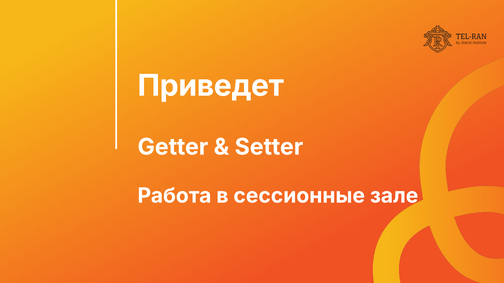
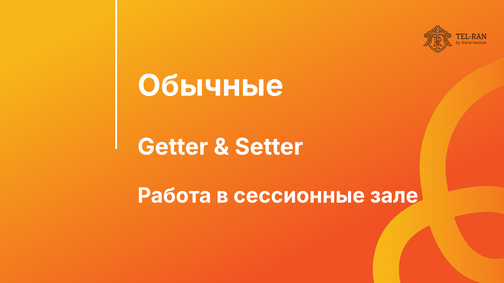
Приведет: Приведет -> Обычные (210, 86)
